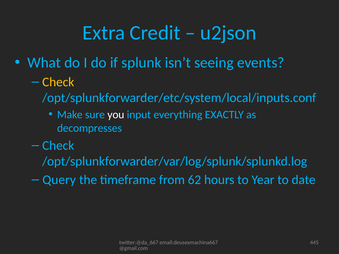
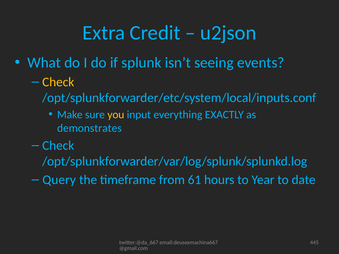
you colour: white -> yellow (116, 115)
decompresses: decompresses -> demonstrates (89, 128)
62: 62 -> 61 (194, 180)
